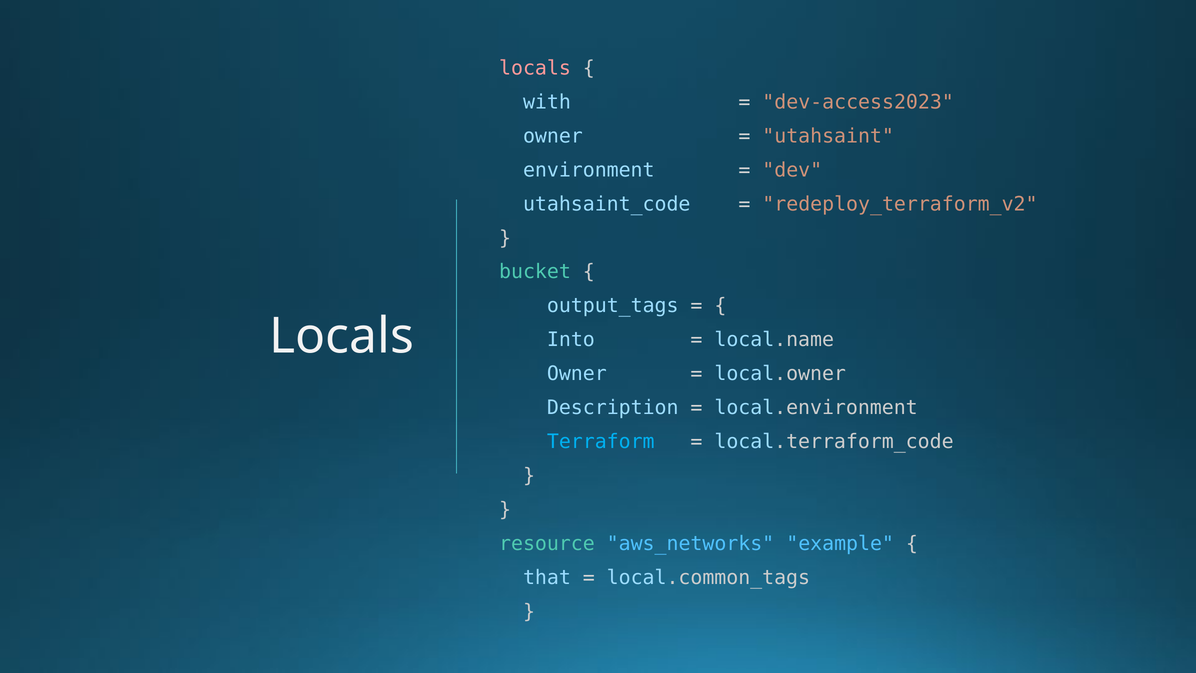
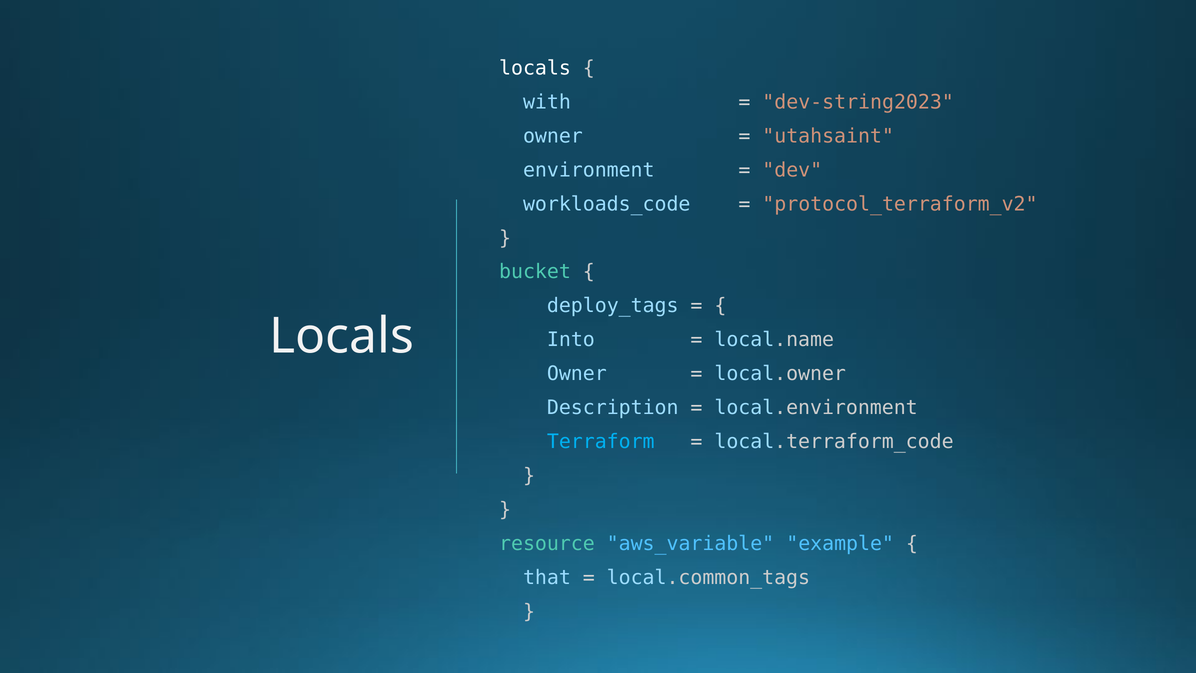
locals colour: pink -> white (535, 68)
dev-access2023: dev-access2023 -> dev-string2023 (858, 102)
utahsaint_code: utahsaint_code -> workloads_code (607, 204)
redeploy_terraform_v2: redeploy_terraform_v2 -> protocol_terraform_v2 (900, 204)
output_tags: output_tags -> deploy_tags (613, 306)
aws_networks: aws_networks -> aws_variable (690, 544)
